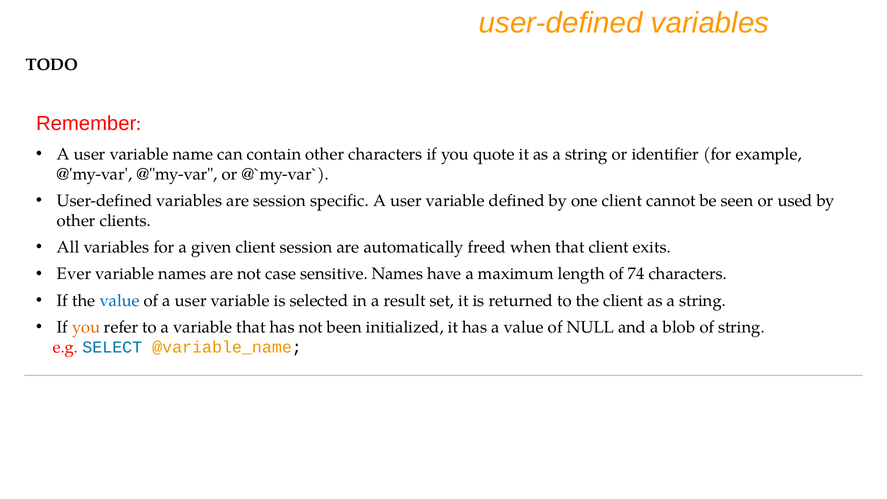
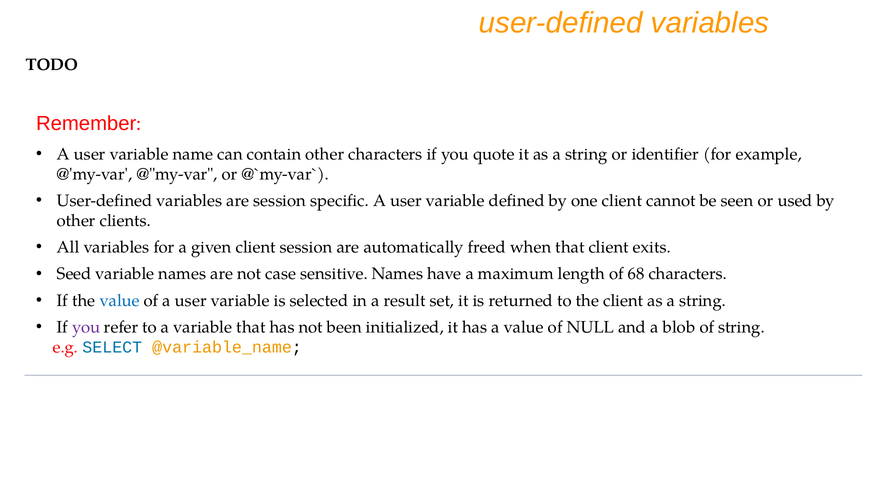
Ever: Ever -> Seed (74, 274)
74: 74 -> 68 (636, 274)
you colour: orange -> purple (86, 327)
